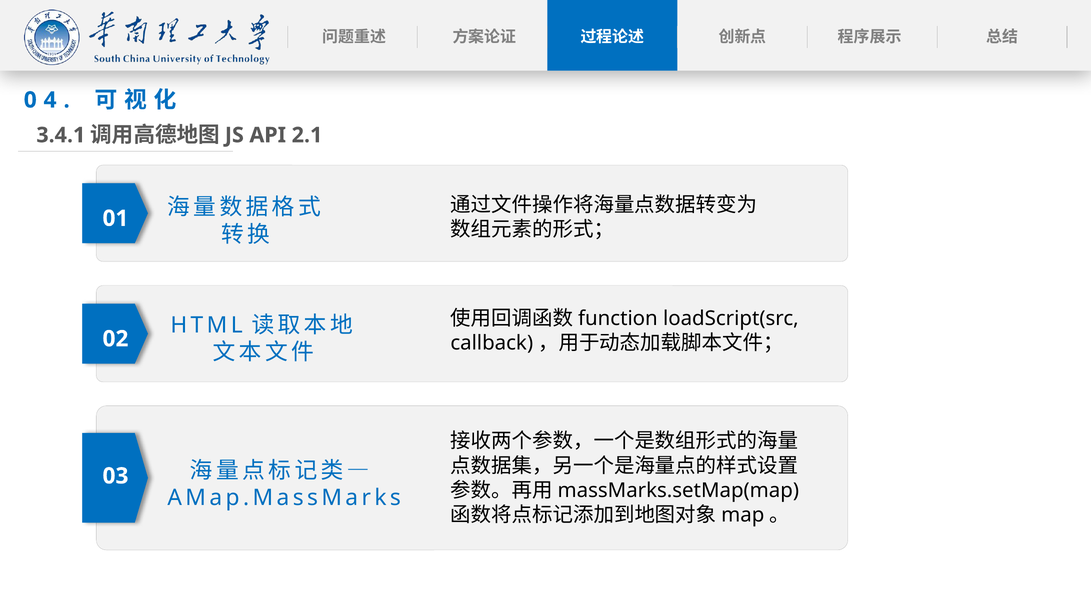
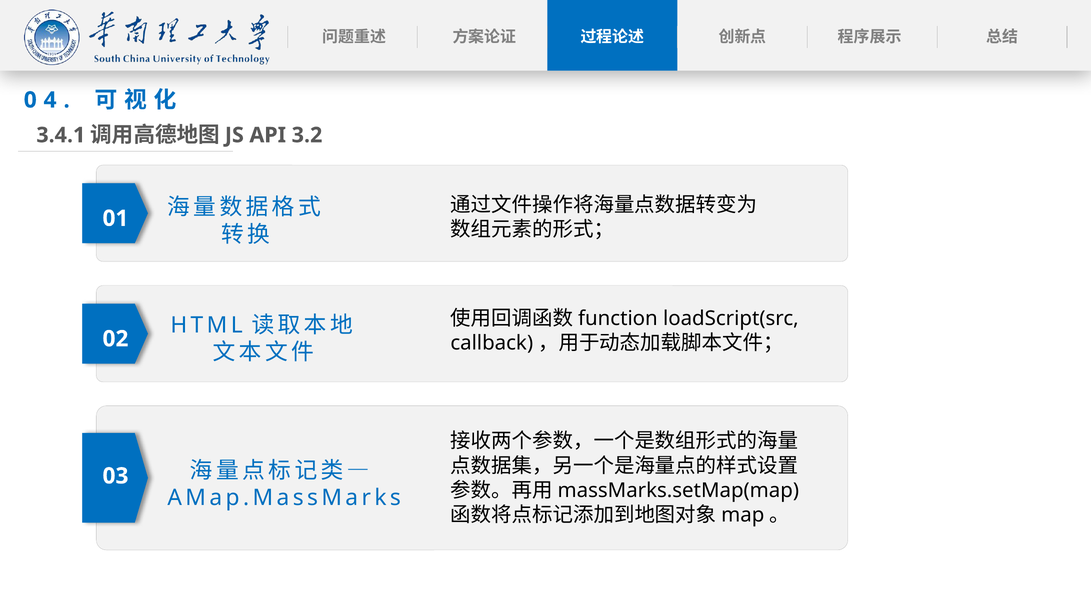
2.1: 2.1 -> 3.2 (307, 135)
